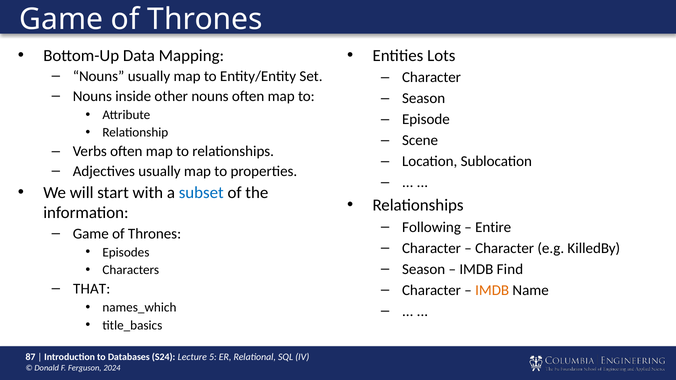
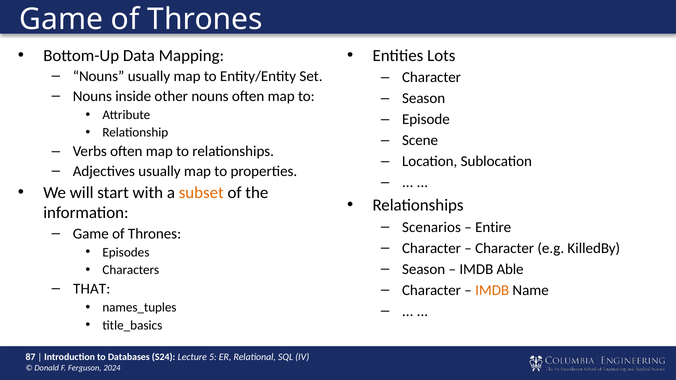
subset colour: blue -> orange (201, 193)
Following: Following -> Scenarios (432, 227)
Find: Find -> Able (510, 269)
names_which: names_which -> names_tuples (139, 308)
